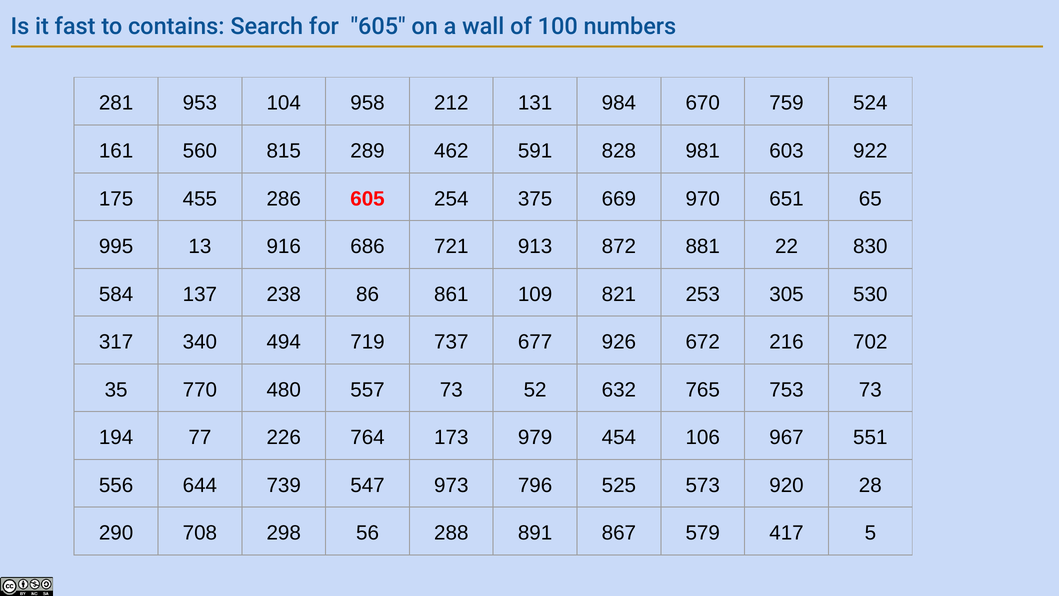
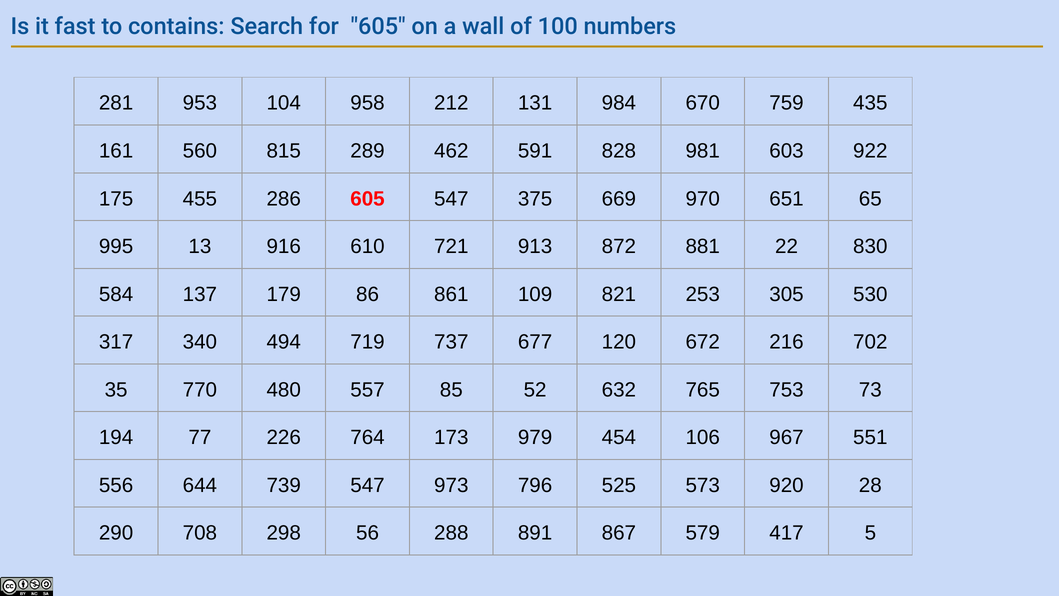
524: 524 -> 435 (870, 103)
605 254: 254 -> 547 (451, 199)
686: 686 -> 610 (367, 246)
238: 238 -> 179 (284, 294)
926: 926 -> 120 (619, 342)
557 73: 73 -> 85 (451, 390)
